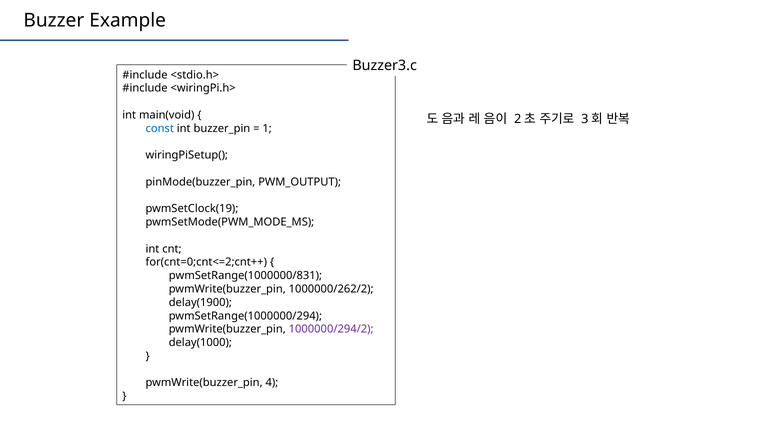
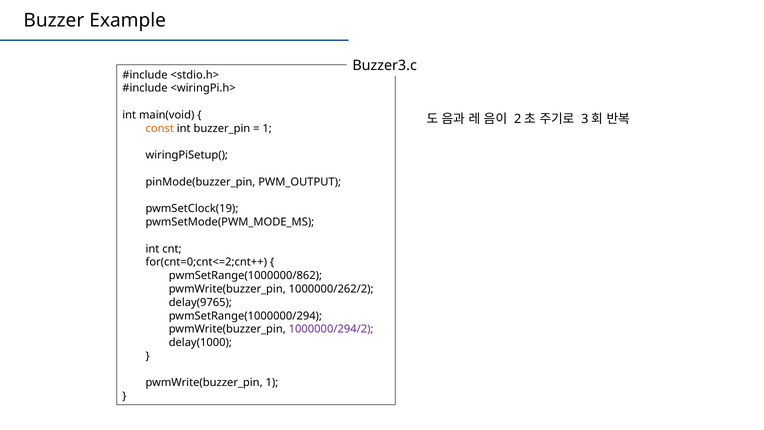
const colour: blue -> orange (160, 128)
pwmSetRange(1000000/831: pwmSetRange(1000000/831 -> pwmSetRange(1000000/862 (245, 276)
delay(1900: delay(1900 -> delay(9765 (200, 302)
pwmWrite(buzzer_pin 4: 4 -> 1 (272, 383)
